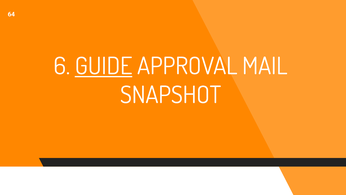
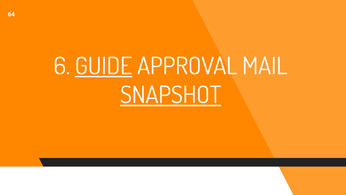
SNAPSHOT underline: none -> present (171, 95)
